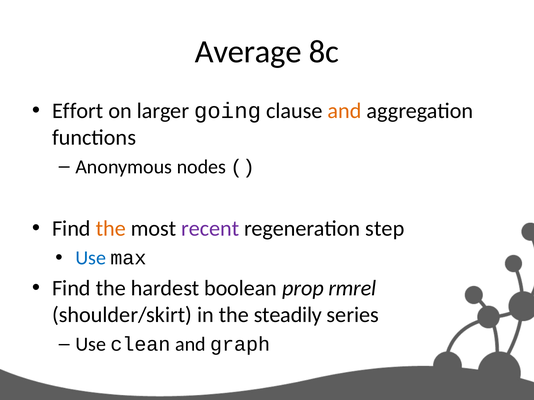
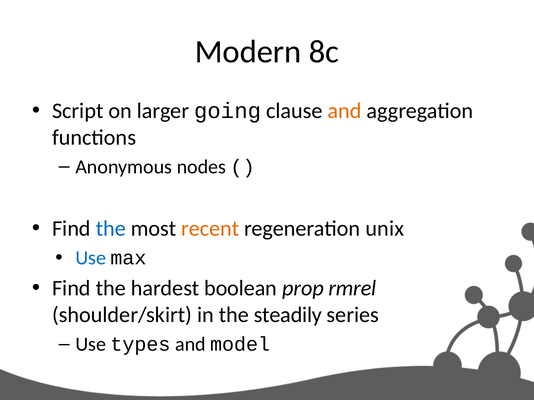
Average: Average -> Modern (248, 52)
Effort: Effort -> Script (78, 111)
the colour: orange -> blue (111, 229)
recent colour: purple -> orange (210, 229)
step: step -> unix (385, 229)
clean: clean -> types (141, 345)
graph: graph -> model (240, 345)
